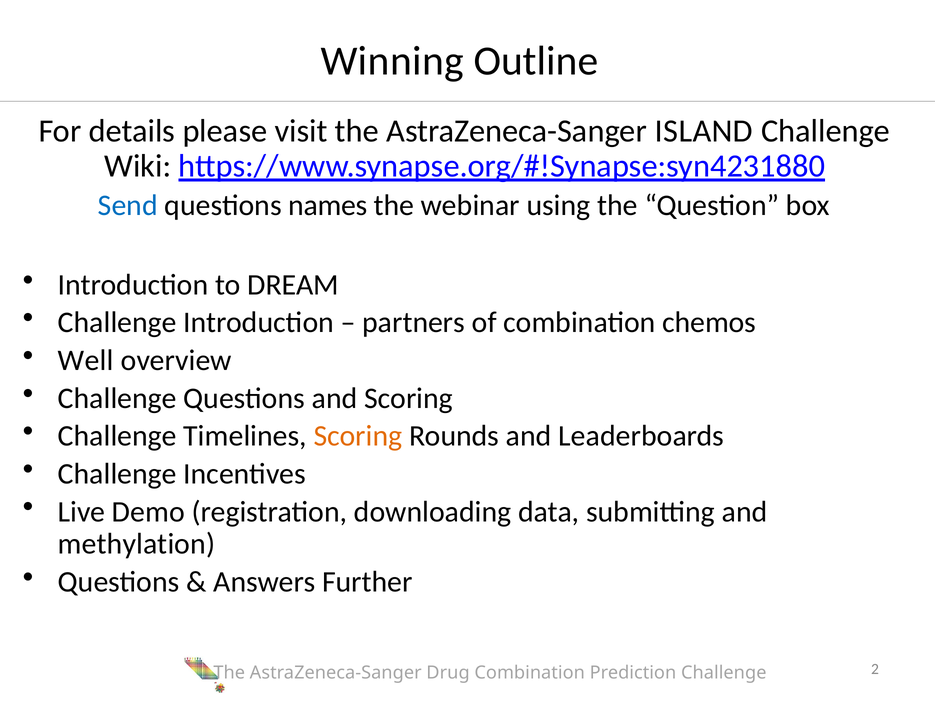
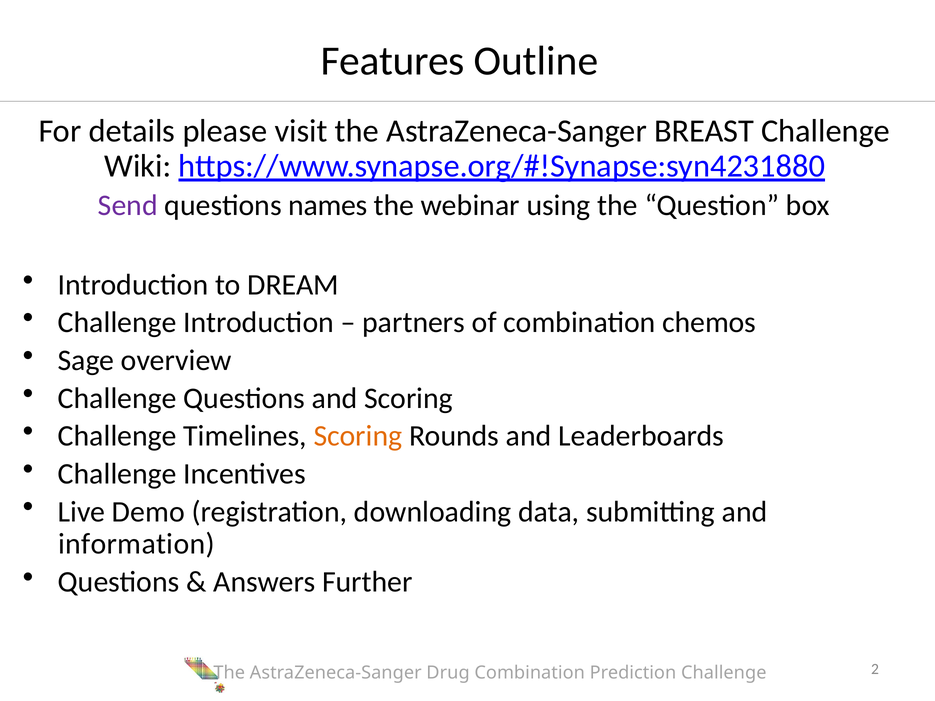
Winning: Winning -> Features (393, 61)
ISLAND: ISLAND -> BREAST (704, 131)
Send colour: blue -> purple (128, 206)
Well: Well -> Sage (86, 361)
methylation: methylation -> information (136, 544)
